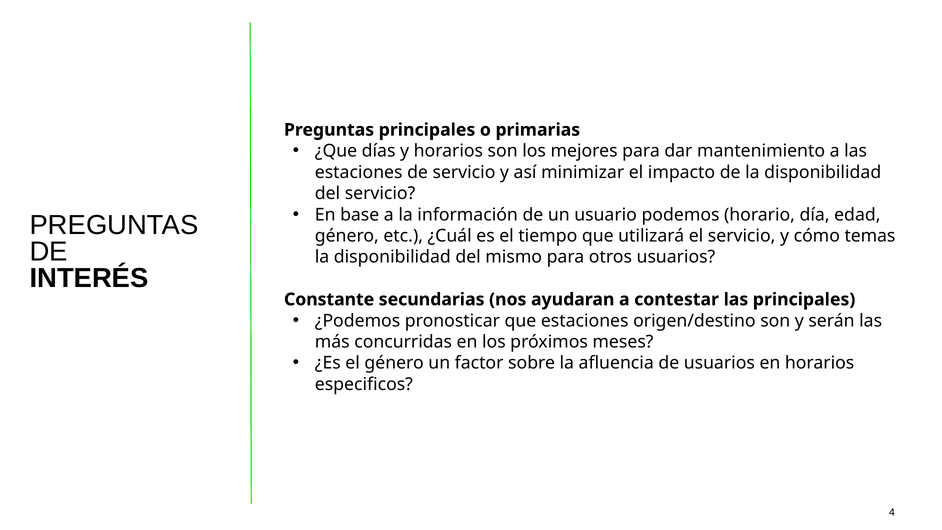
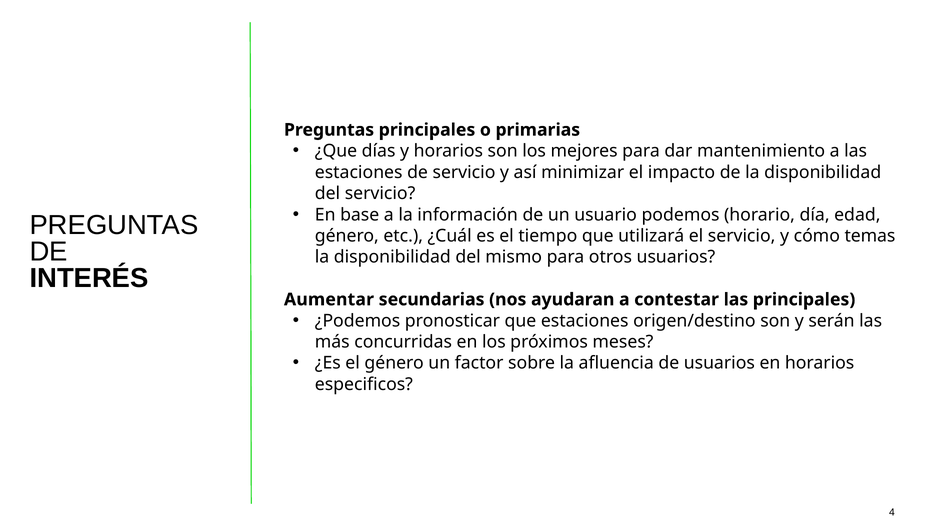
Constante: Constante -> Aumentar (329, 299)
